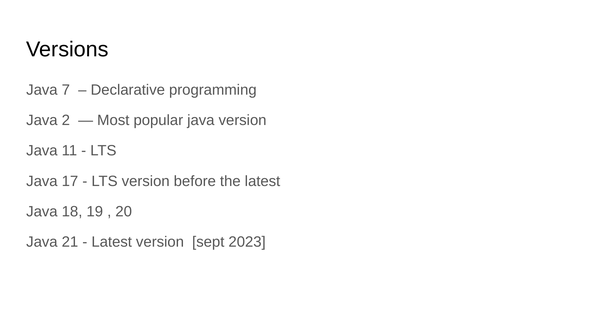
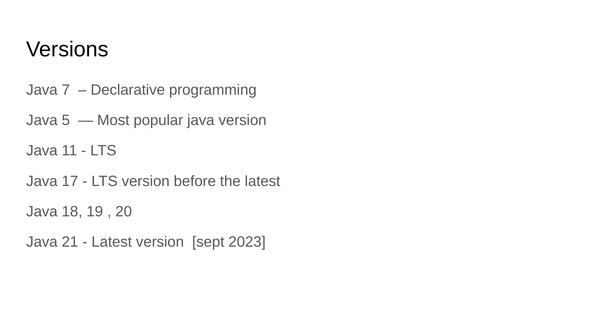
2: 2 -> 5 (66, 120)
